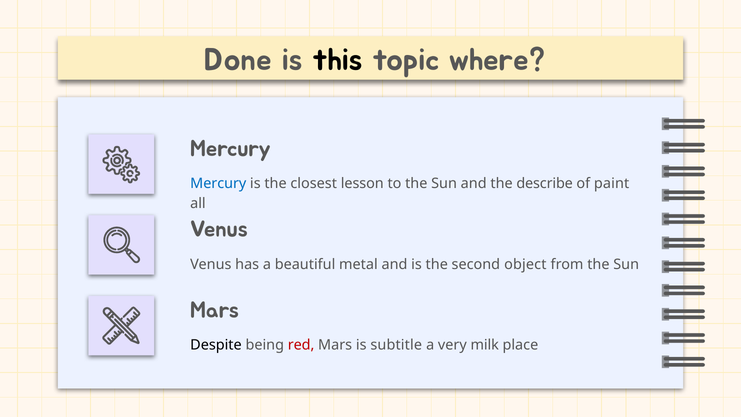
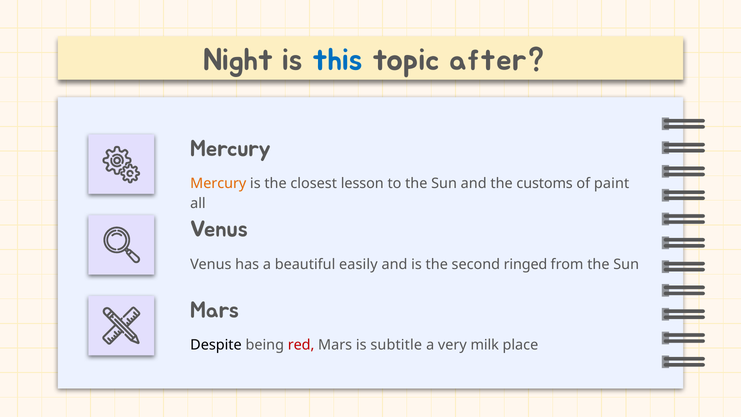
Done: Done -> Night (239, 60)
this colour: black -> blue (337, 60)
where: where -> after (497, 60)
Mercury colour: blue -> orange (218, 184)
describe: describe -> customs (545, 184)
metal: metal -> easily (358, 264)
object: object -> ringed (525, 264)
